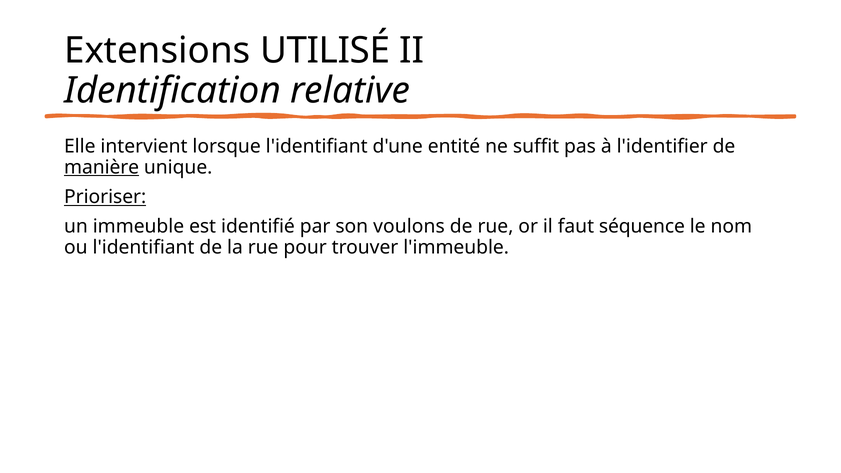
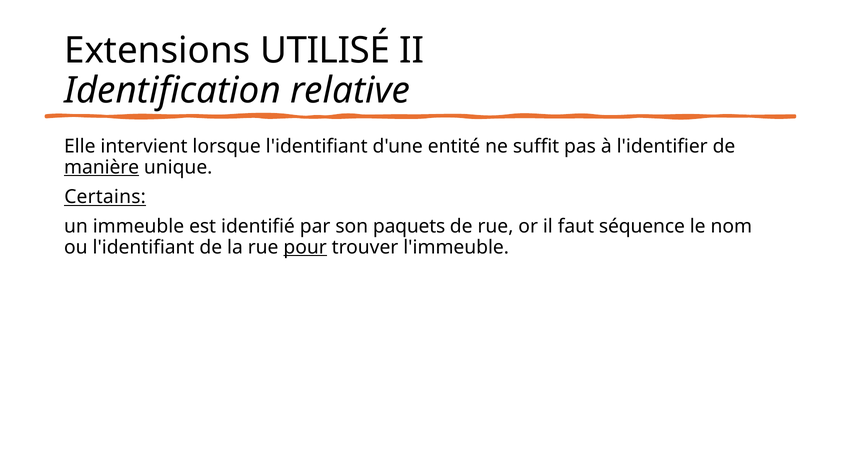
Prioriser: Prioriser -> Certains (105, 197)
voulons: voulons -> paquets (409, 226)
pour underline: none -> present (305, 247)
